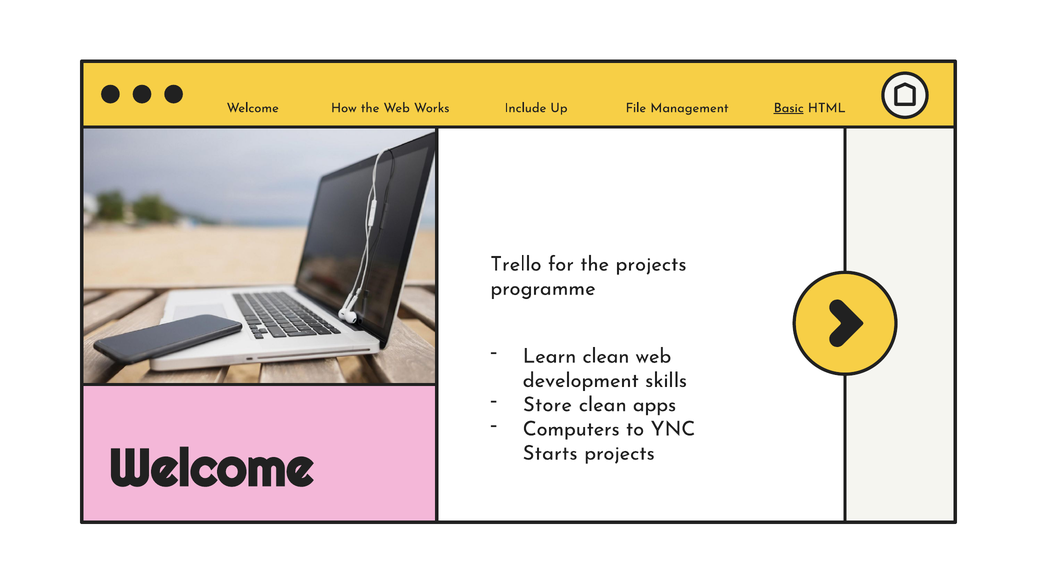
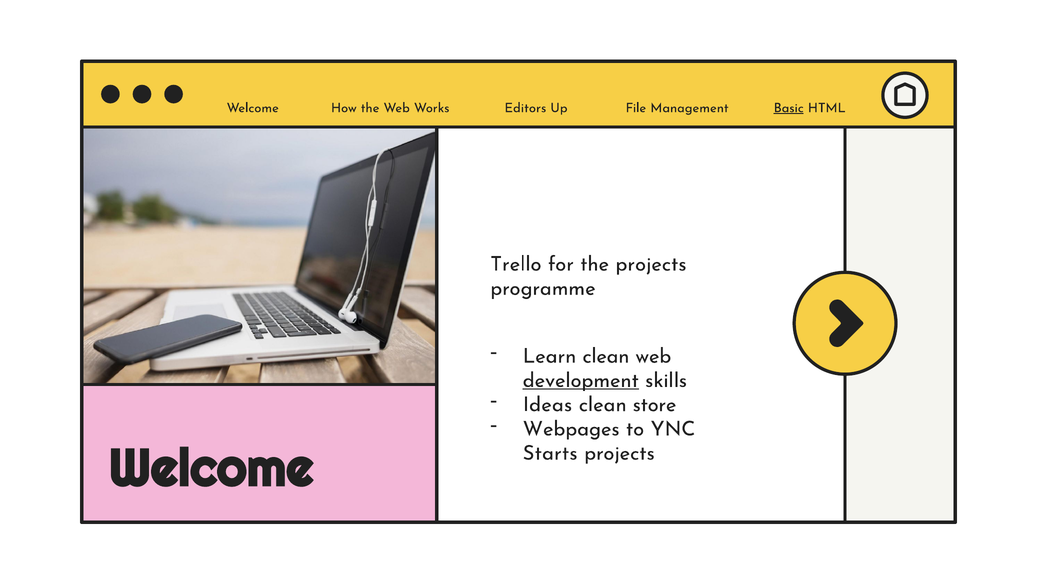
Include: Include -> Editors (525, 108)
development underline: none -> present (581, 380)
Store: Store -> Ideas (547, 404)
apps: apps -> store (655, 404)
Computers: Computers -> Webpages (571, 428)
